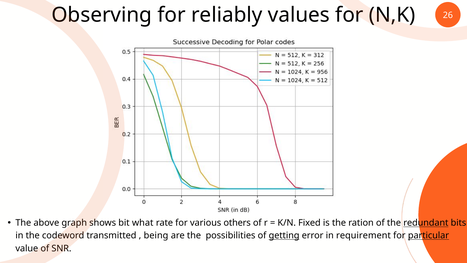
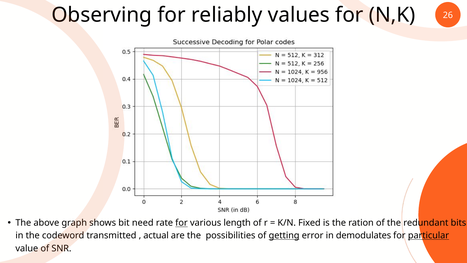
what: what -> need (143, 223)
for underline: none -> present (182, 223)
others: others -> length (237, 223)
redundant underline: present -> none (426, 223)
being: being -> actual (156, 235)
requirement: requirement -> demodulates (364, 235)
